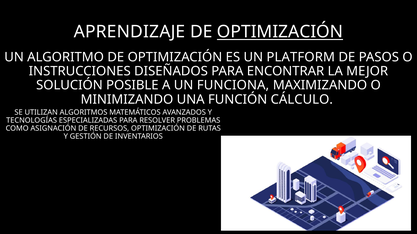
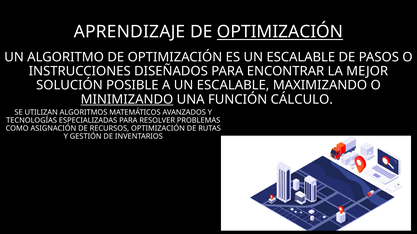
ES UN PLATFORM: PLATFORM -> ESCALABLE (301, 57)
A UN FUNCIONA: FUNCIONA -> ESCALABLE (233, 86)
MINIMIZANDO underline: none -> present (127, 100)
